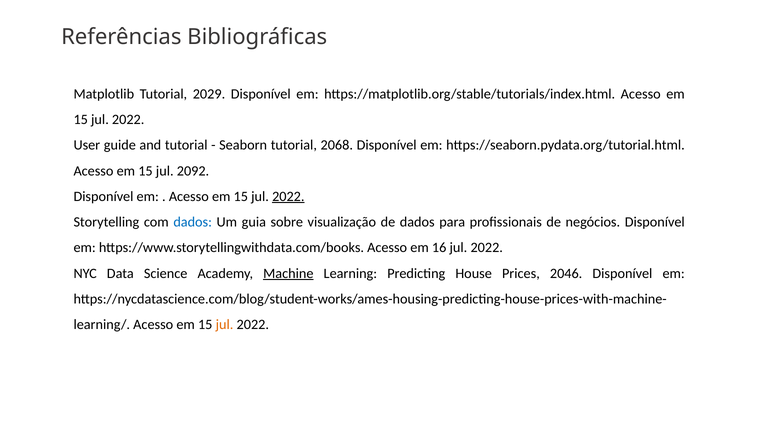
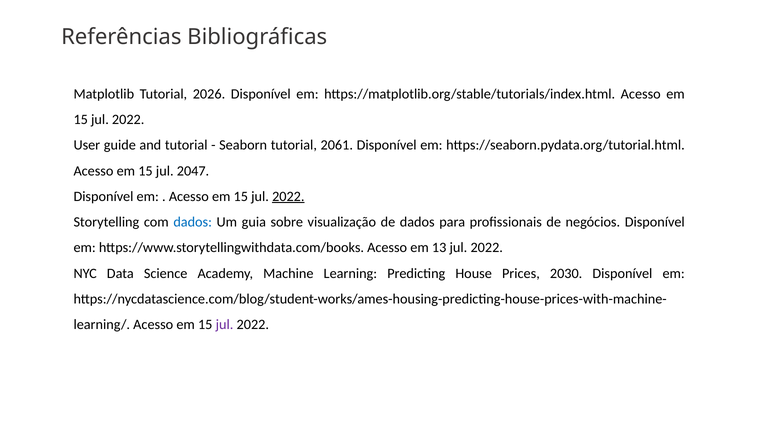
2029: 2029 -> 2026 (209, 94)
2068: 2068 -> 2061 (337, 145)
2092: 2092 -> 2047 (193, 171)
16: 16 -> 13 (439, 248)
Machine underline: present -> none (288, 273)
2046: 2046 -> 2030 (566, 273)
jul colour: orange -> purple (225, 325)
